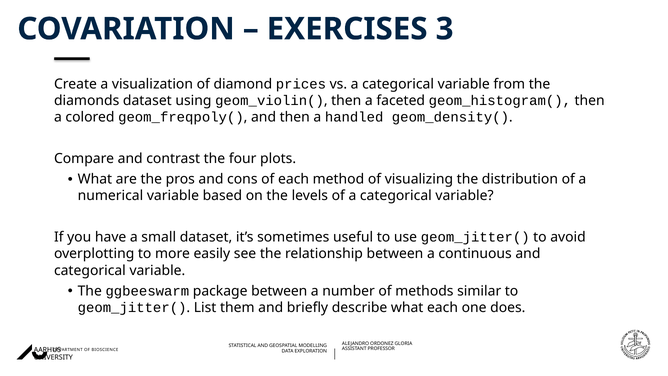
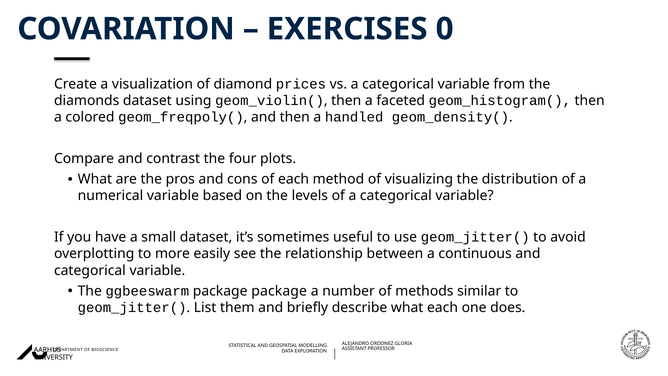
3: 3 -> 0 (445, 29)
package between: between -> package (279, 291)
